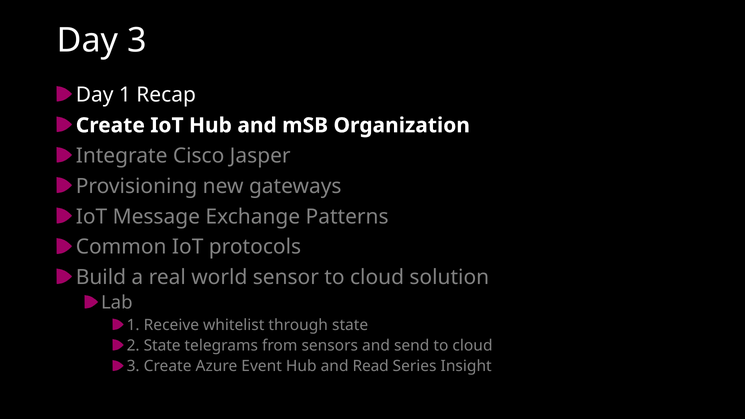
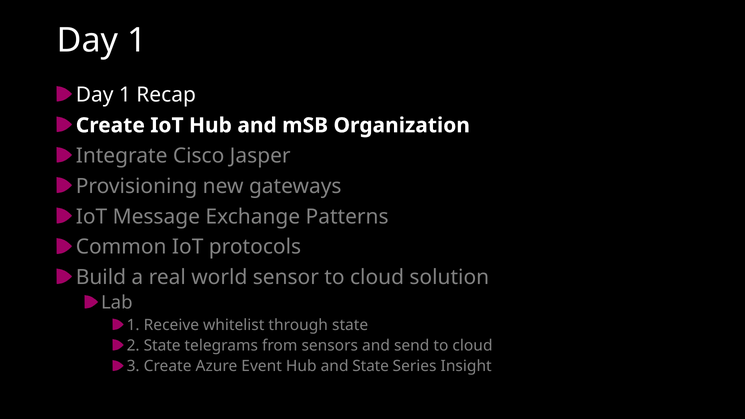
3: 3 -> 1 (137, 40)
and Read: Read -> State (371, 366)
